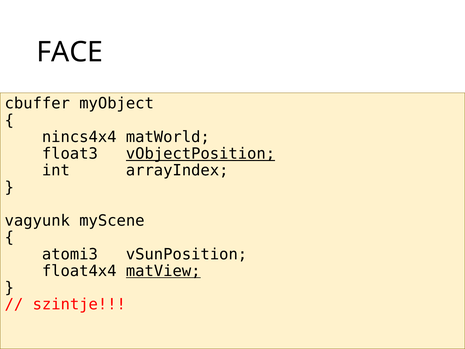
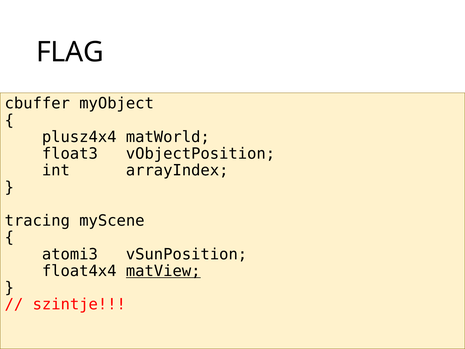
FACE: FACE -> FLAG (70, 52)
nincs4x4: nincs4x4 -> plusz4x4 (79, 137)
vObjectPosition underline: present -> none (200, 154)
vagyunk: vagyunk -> tracing (37, 221)
